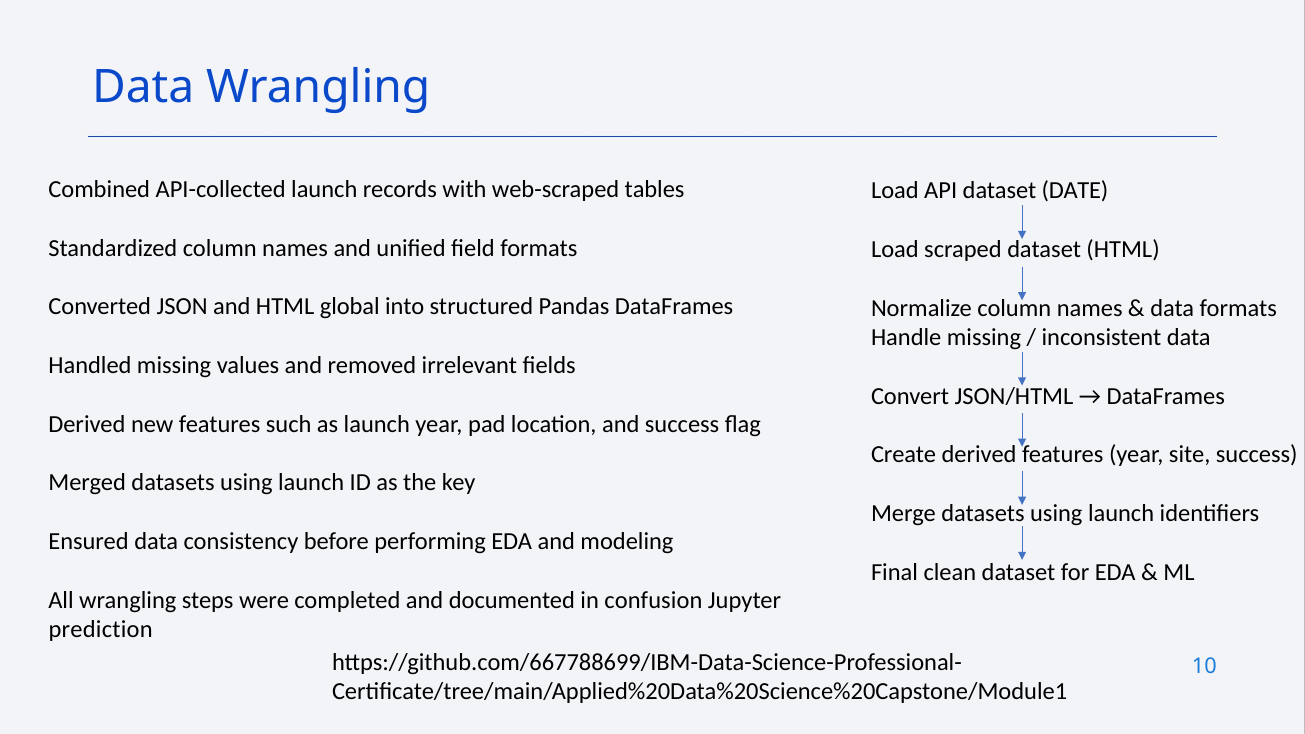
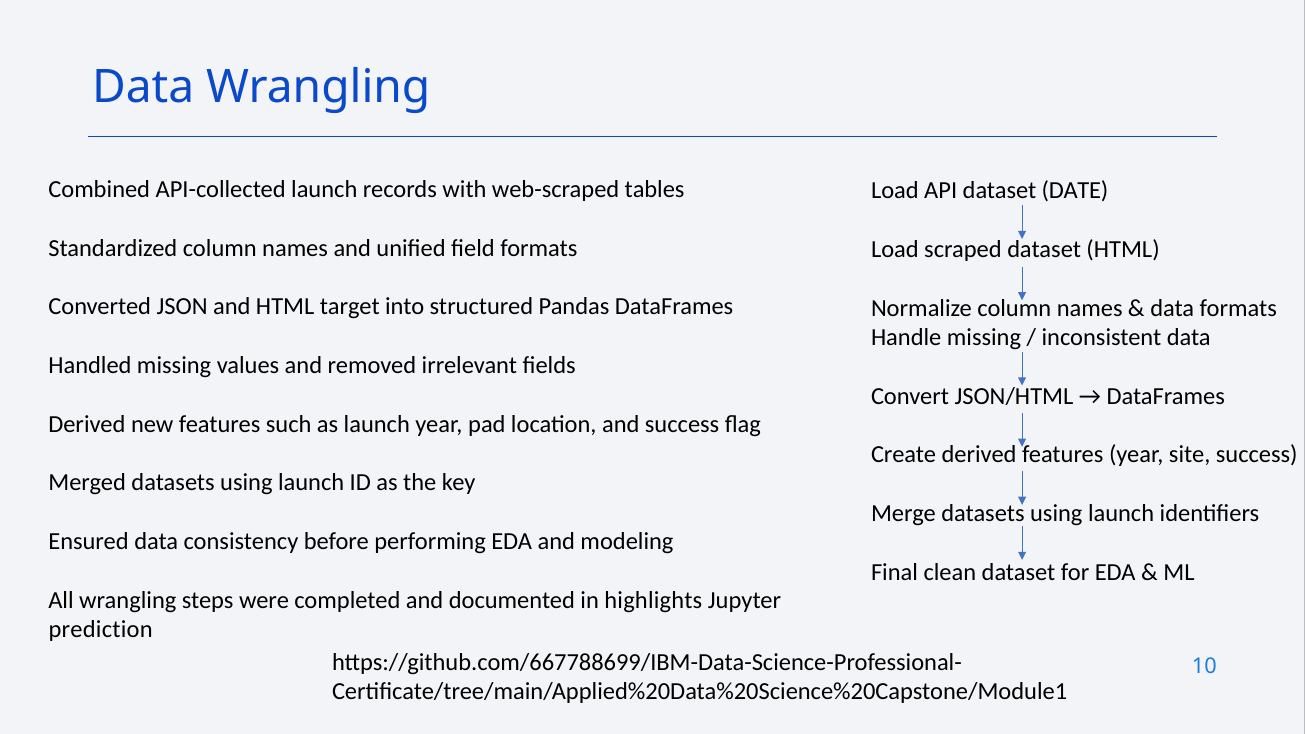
global: global -> target (350, 307)
confusion: confusion -> highlights (653, 600)
